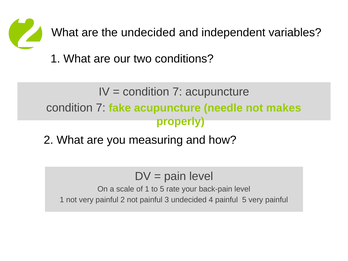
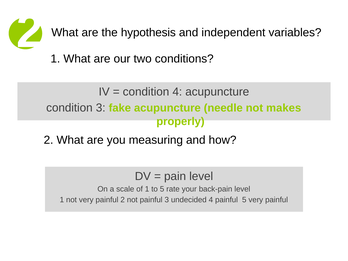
the undecided: undecided -> hypothesis (148, 33)
7: 7 -> 4 (177, 92)
7: 7 -> 3 (101, 108)
